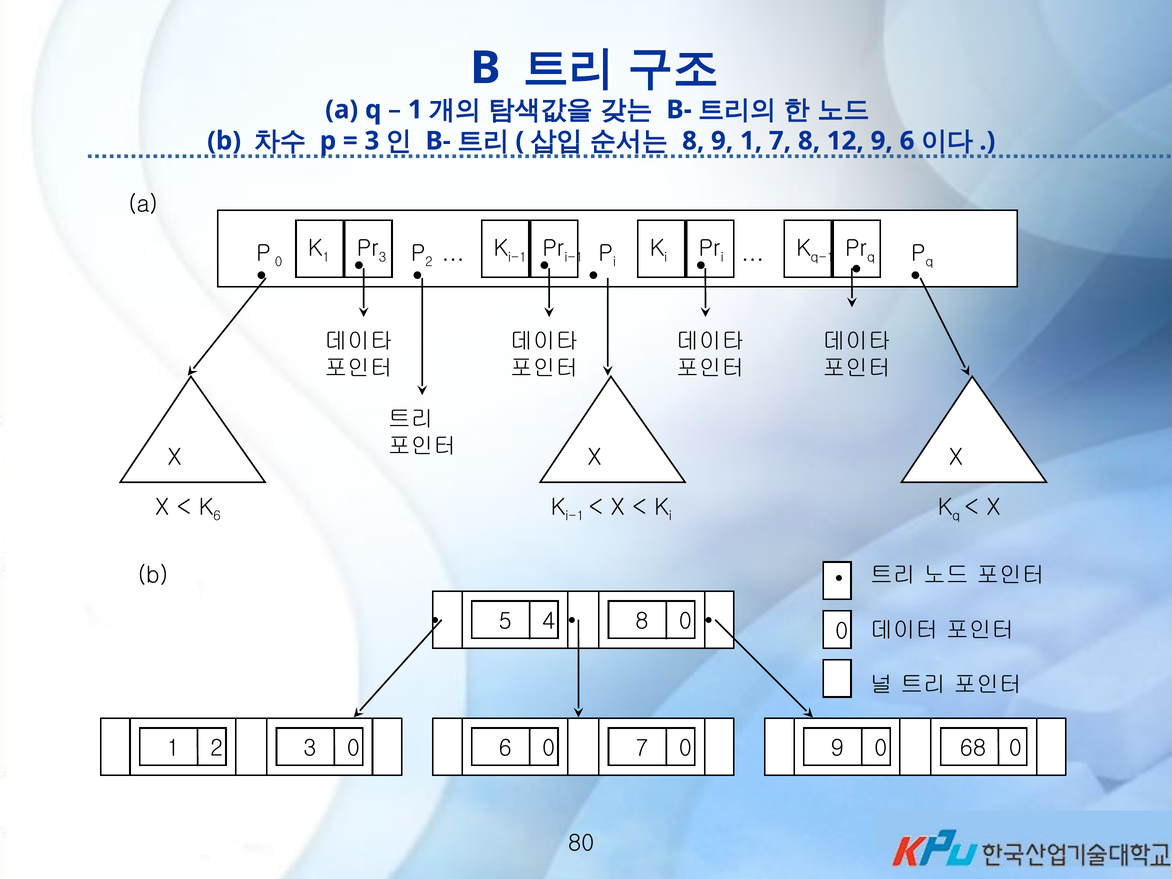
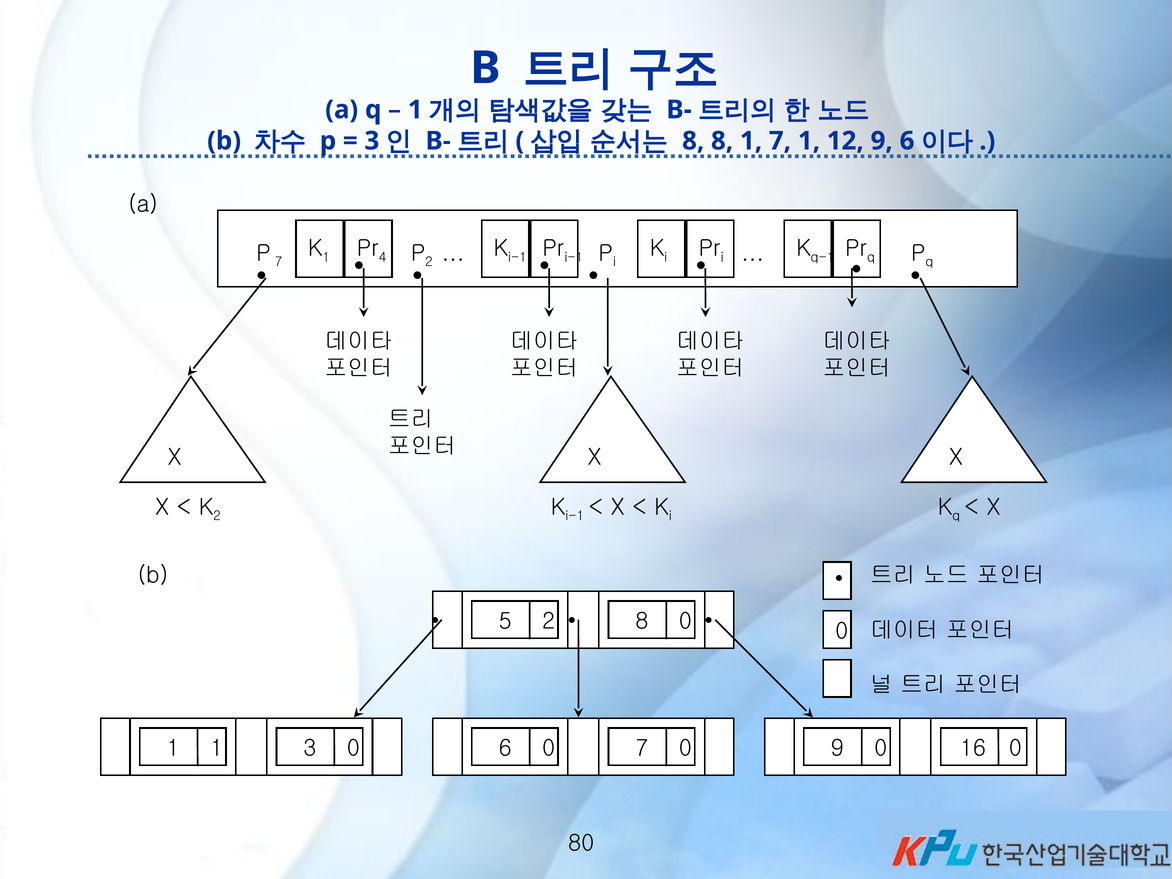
8 9: 9 -> 8 (722, 141)
7 8: 8 -> 1 (809, 141)
3: 3 -> 4 (383, 257)
P 0: 0 -> 7 (279, 262)
6: 6 -> 2 (217, 516)
5 4: 4 -> 2 (549, 621)
1 2: 2 -> 1 (217, 748)
68: 68 -> 16 (973, 748)
